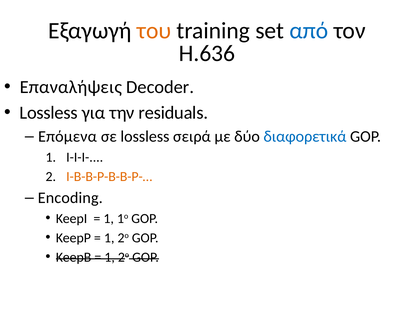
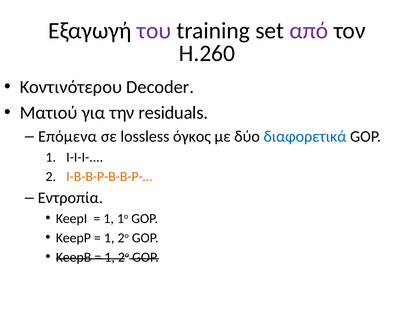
του colour: orange -> purple (154, 31)
από colour: blue -> purple (309, 31)
H.636: H.636 -> H.260 (207, 53)
Επαναλήψεις: Επαναλήψεις -> Κοντινότερου (71, 87)
Lossless: Lossless -> Ματιού (49, 113)
σειρά: σειρά -> όγκος (192, 136)
Encoding: Encoding -> Εντροπία (70, 198)
